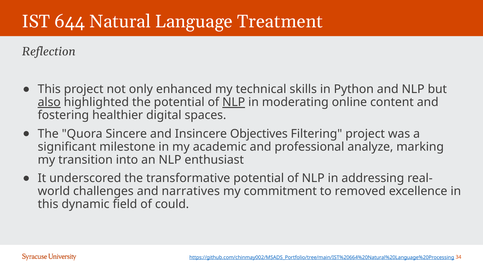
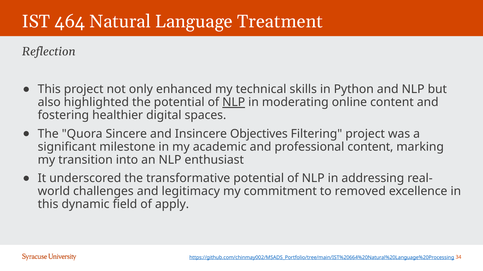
644: 644 -> 464 (70, 22)
also underline: present -> none (49, 103)
professional analyze: analyze -> content (370, 147)
narratives: narratives -> legitimacy (191, 192)
could: could -> apply (172, 205)
